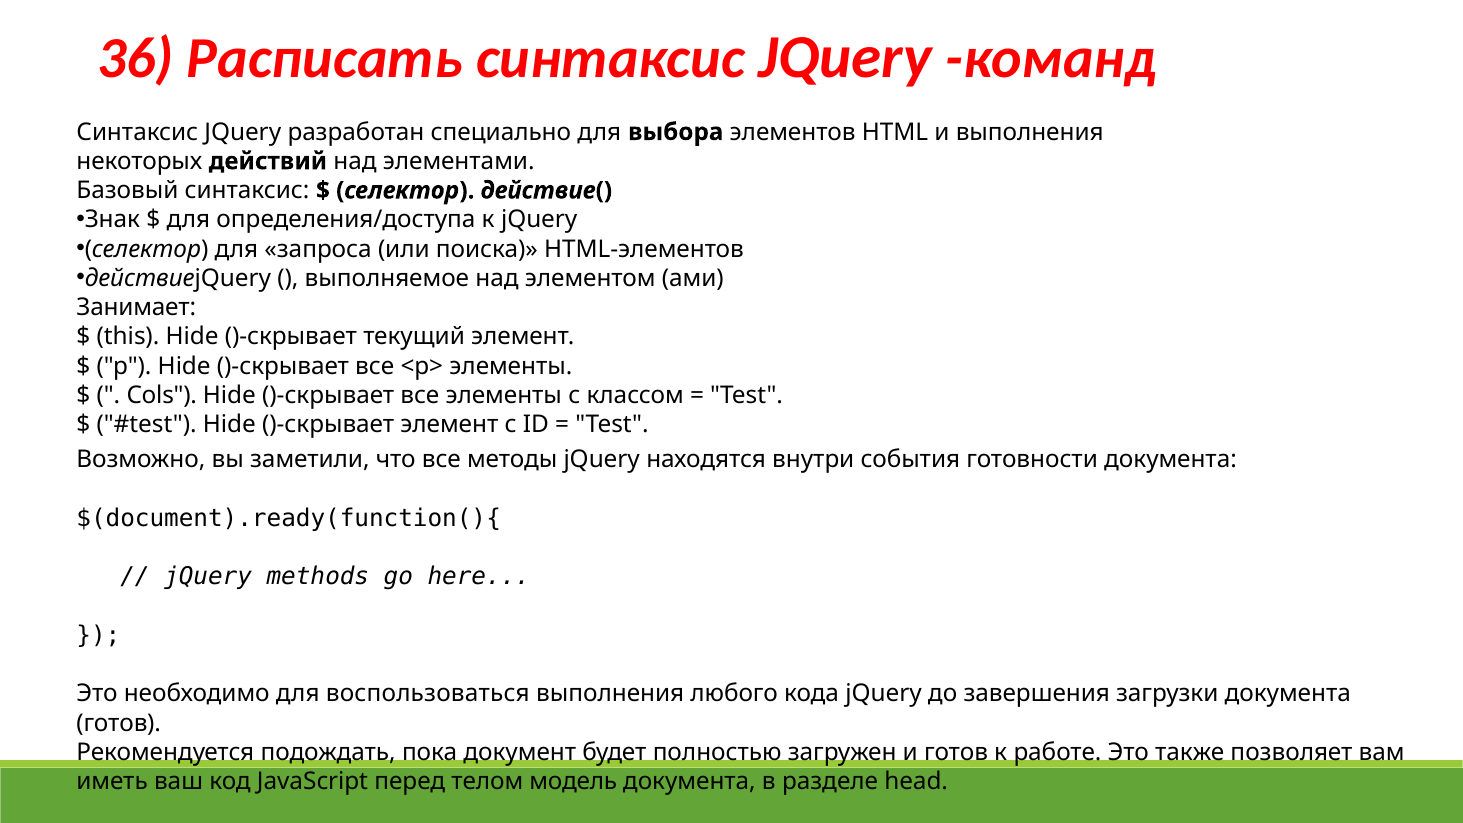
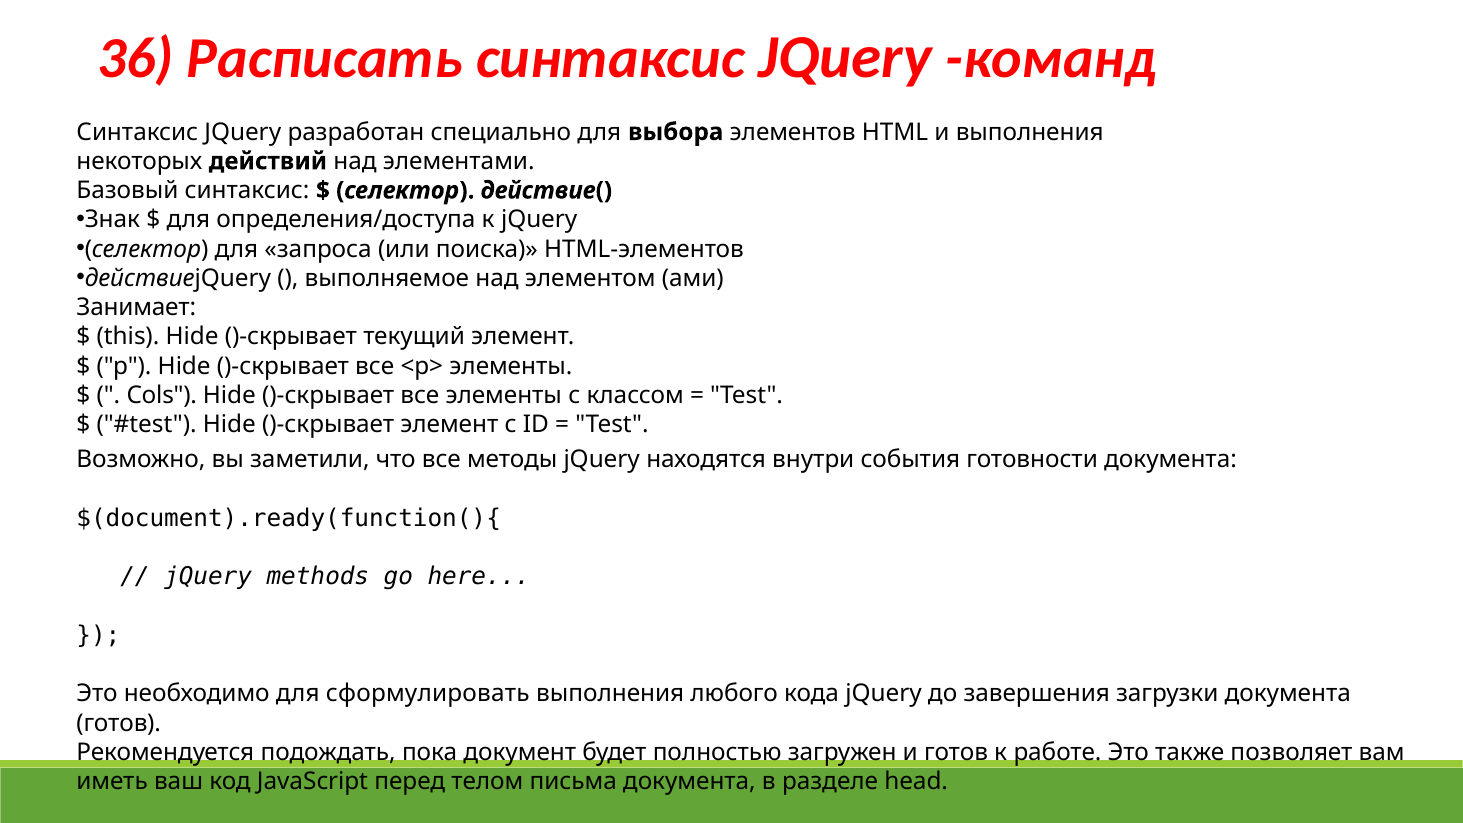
воспользоваться: воспользоваться -> сформулировать (428, 694)
модель: модель -> письма (573, 782)
